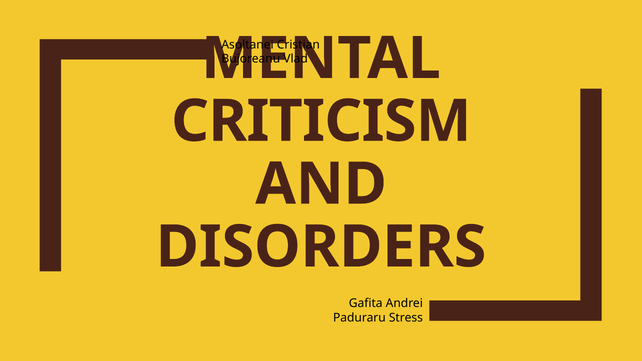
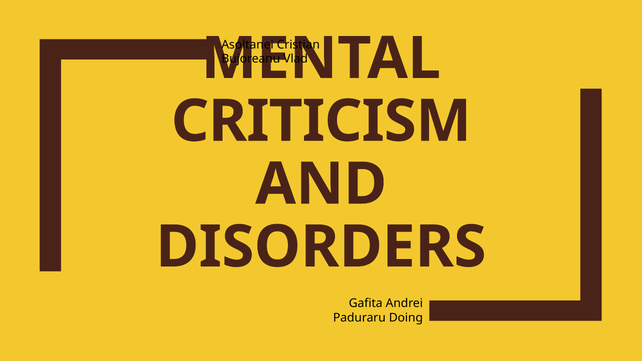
Stress: Stress -> Doing (406, 318)
